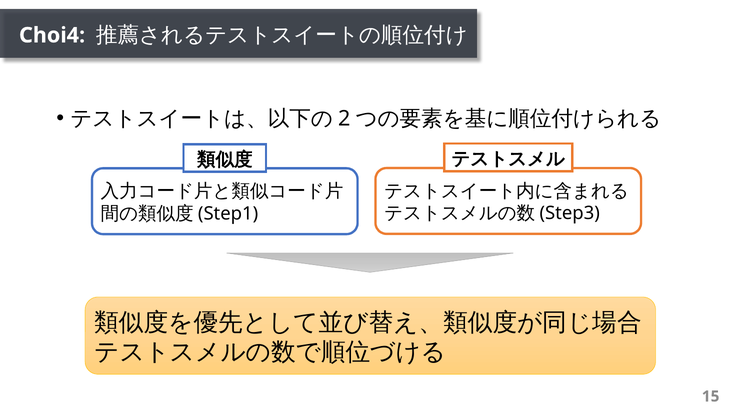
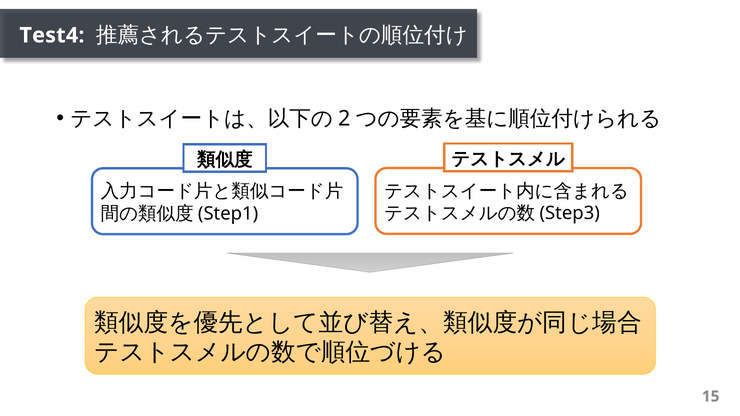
Choi4: Choi4 -> Test4 (52, 35)
